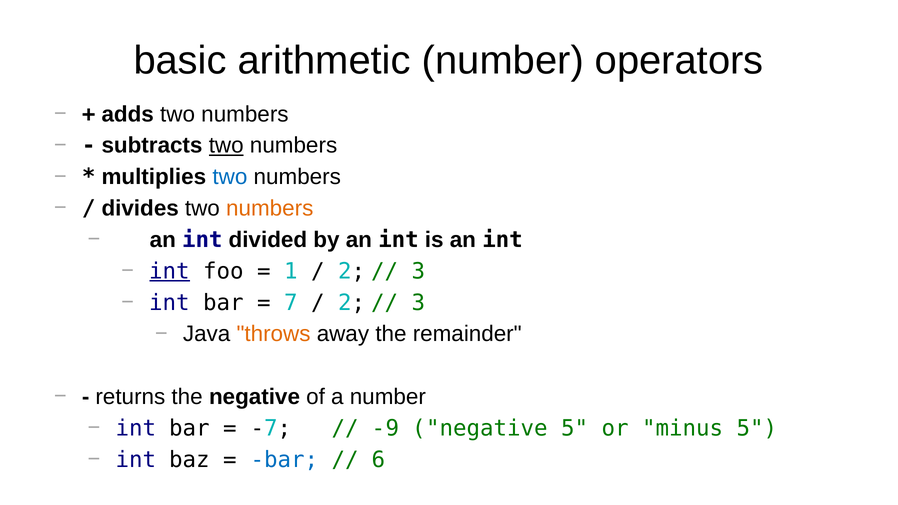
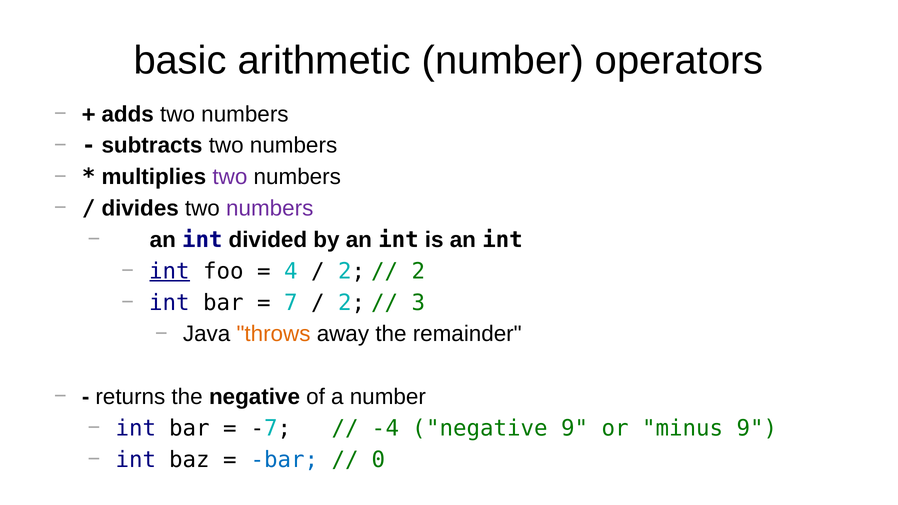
two underline: present -> none (226, 146)
two colour: blue -> purple (230, 177)
numbers colour: orange -> purple (270, 208)
1: 1 -> 4 (291, 271)
3: 3 -> 2 (418, 271)
-9: -9 -> -4 (385, 428)
negative 5: 5 -> 9 (575, 428)
minus 5: 5 -> 9 (757, 428)
6: 6 -> 0 (379, 460)
